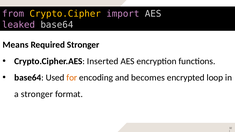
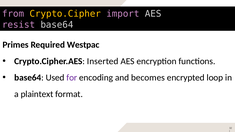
leaked: leaked -> resist (19, 25)
Means: Means -> Primes (16, 45)
Required Stronger: Stronger -> Westpac (83, 45)
for colour: orange -> purple (72, 78)
a stronger: stronger -> plaintext (37, 94)
